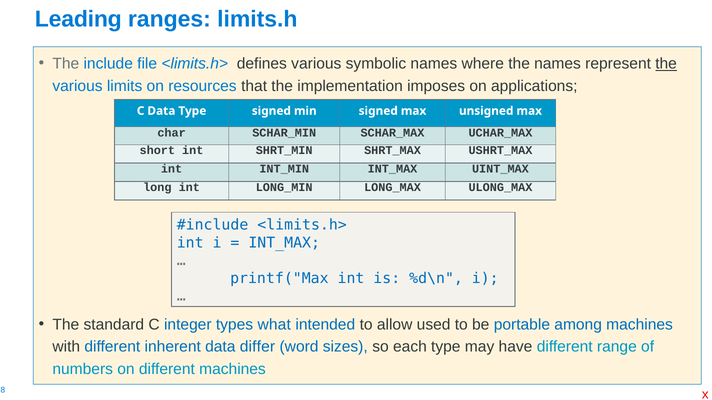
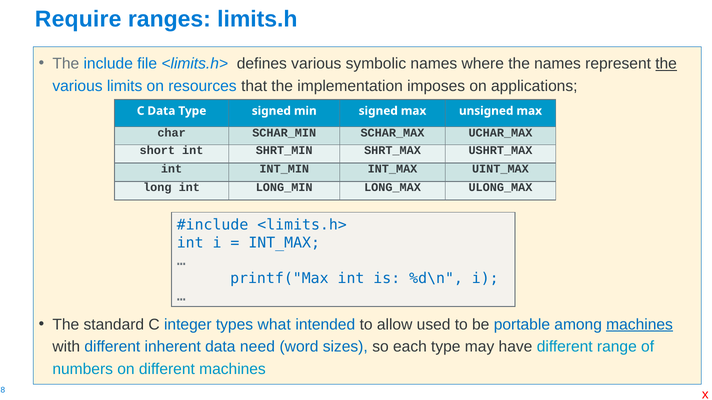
Leading: Leading -> Require (78, 19)
machines underline: none -> present (640, 325)
differ: differ -> need (257, 347)
